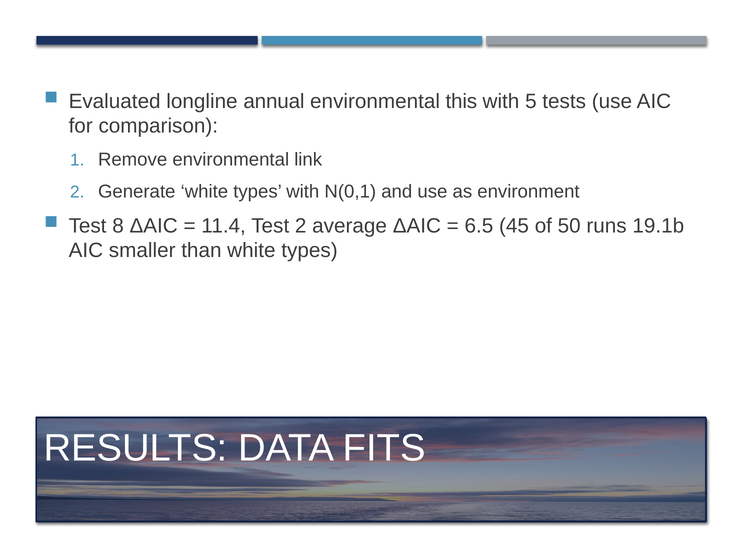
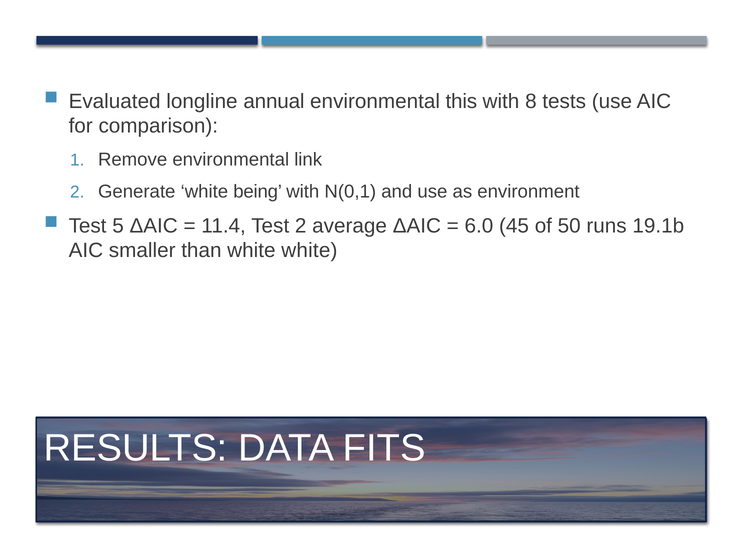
5: 5 -> 8 (531, 101)
Generate white types: types -> being (258, 192)
8: 8 -> 5 (118, 226)
6.5: 6.5 -> 6.0 (479, 226)
than white types: types -> white (309, 251)
